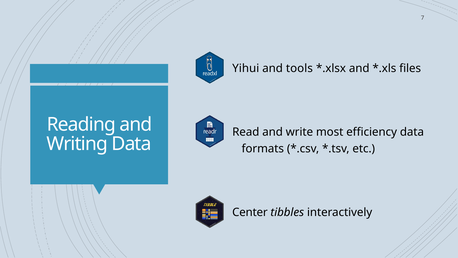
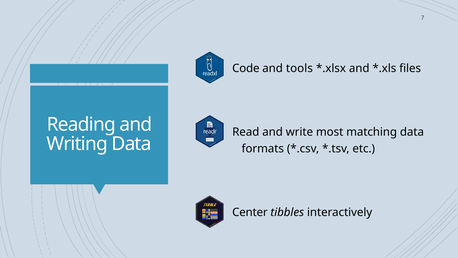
Yihui: Yihui -> Code (246, 68)
efficiency: efficiency -> matching (372, 132)
